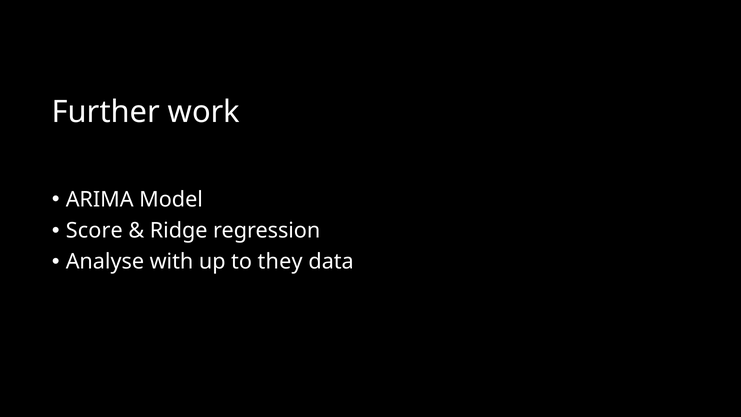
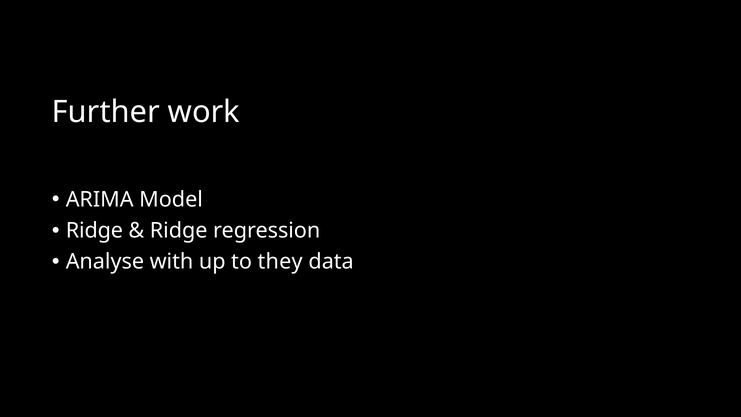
Score: Score -> Ridge (94, 231)
